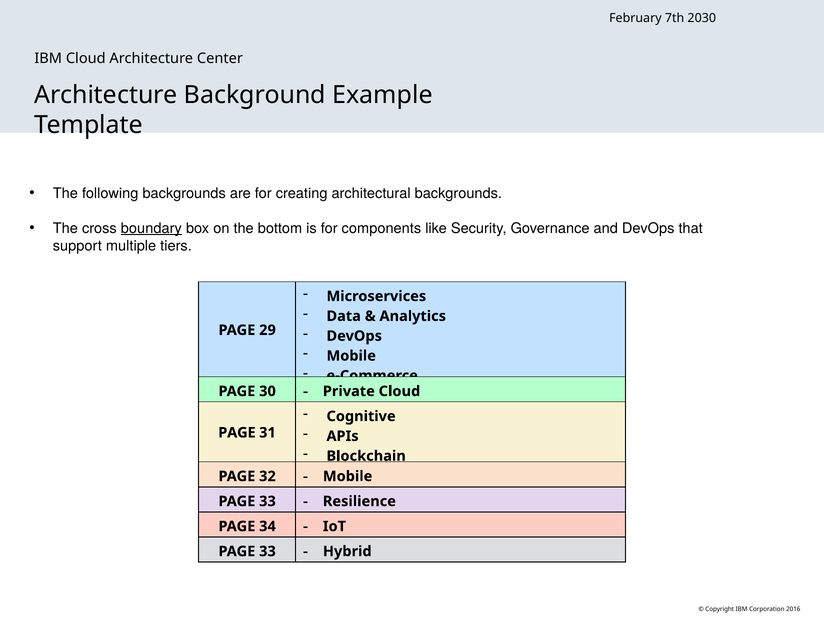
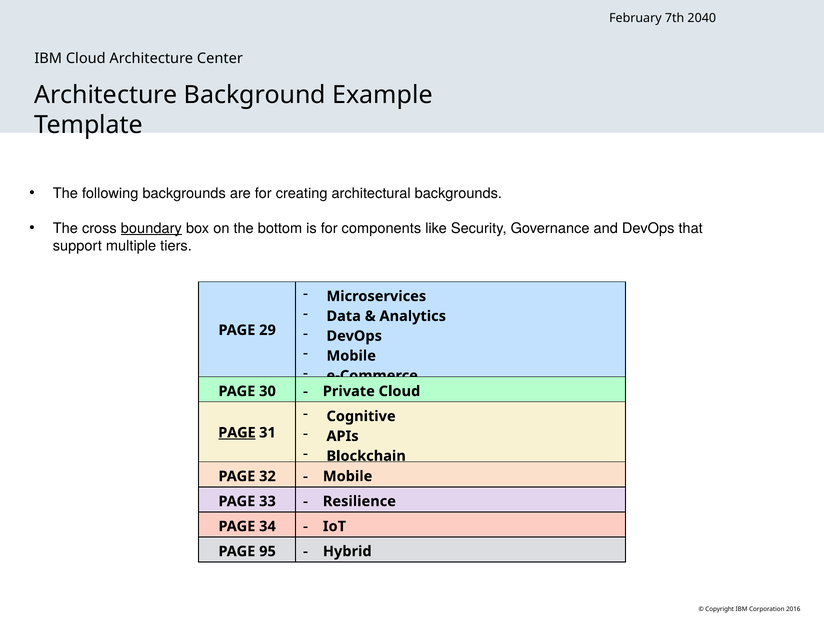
2030: 2030 -> 2040 (702, 18)
PAGE underline: none -> present (237, 432)
33: 33 -> 95 (267, 551)
